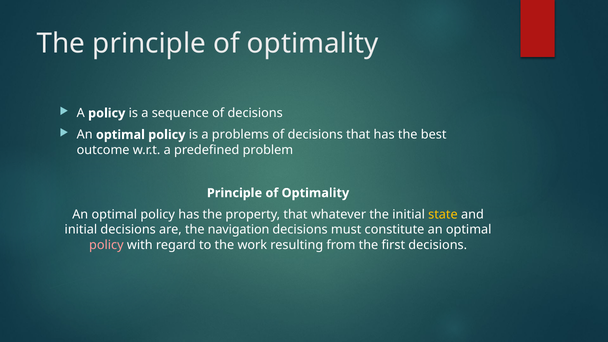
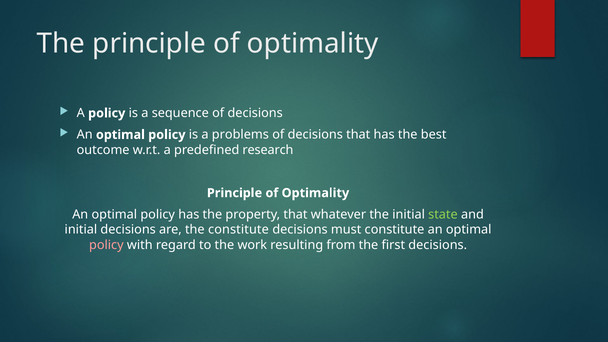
problem: problem -> research (268, 150)
state colour: yellow -> light green (443, 215)
the navigation: navigation -> constitute (238, 230)
